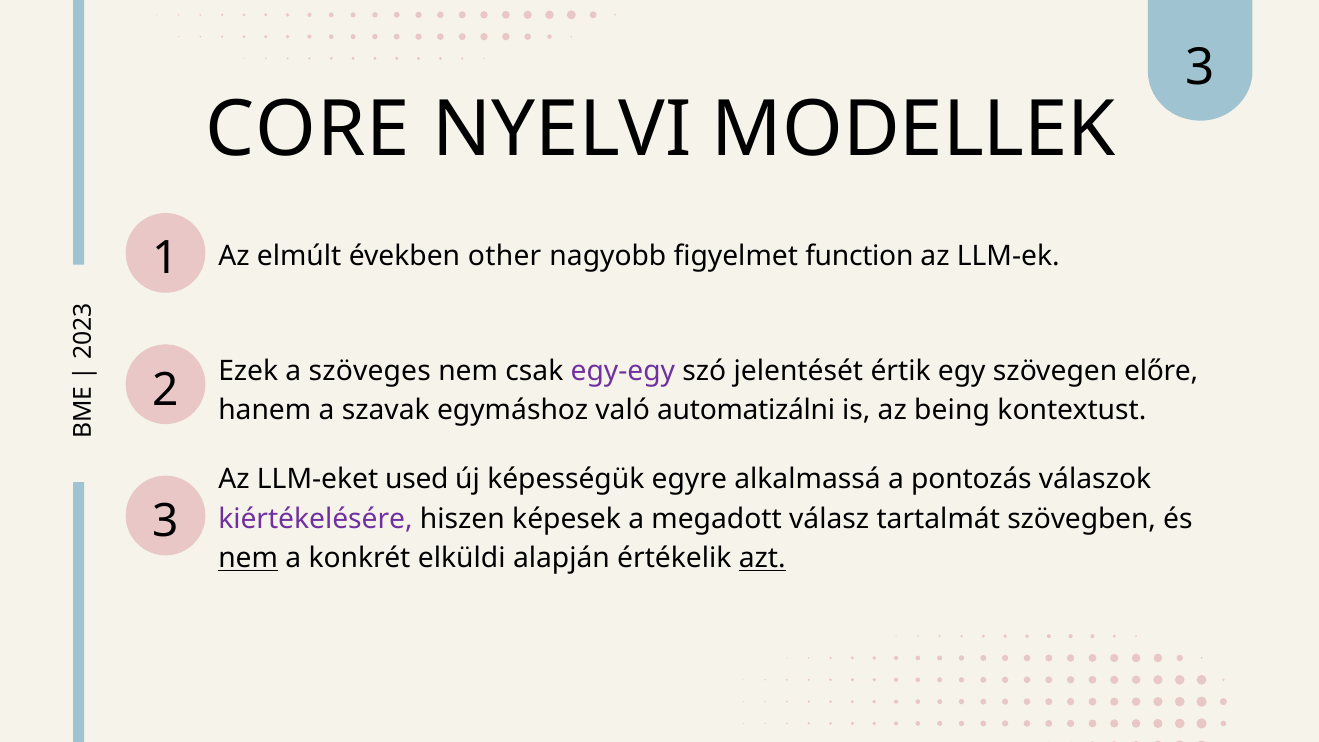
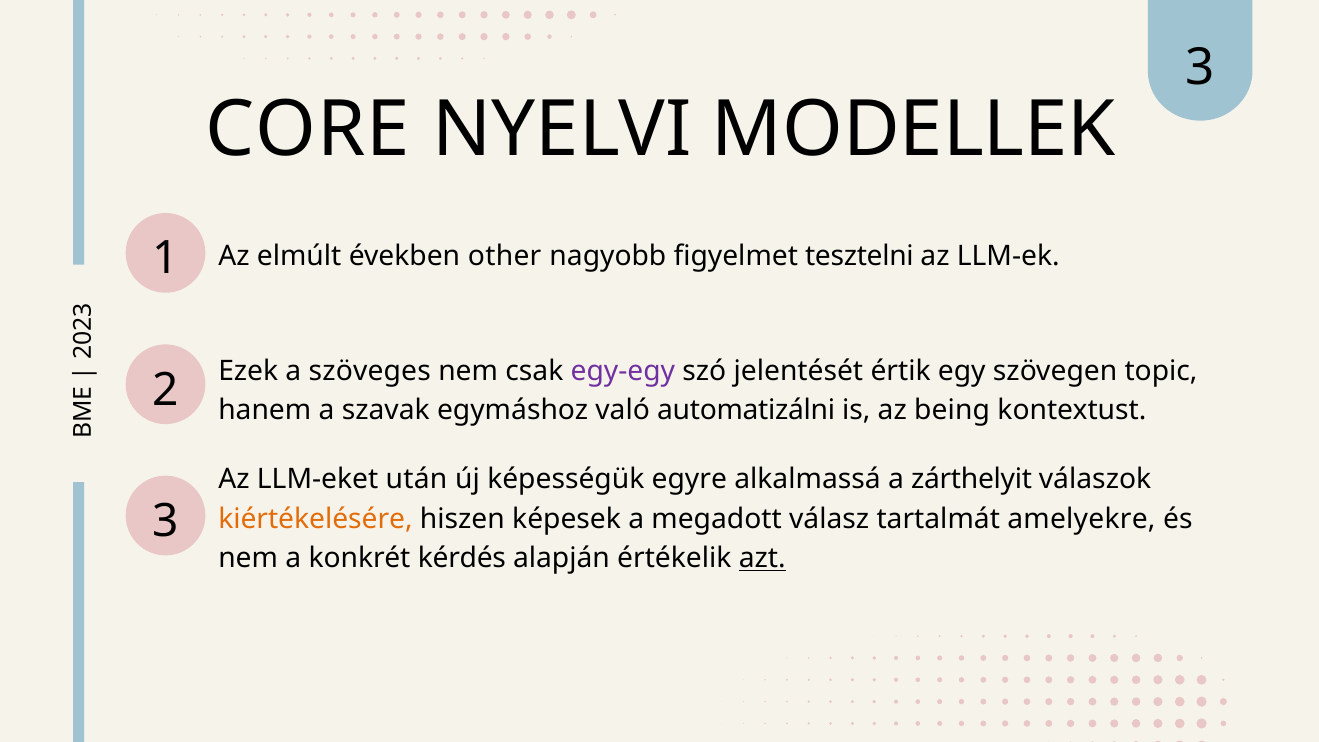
function: function -> tesztelni (859, 256)
előre: előre -> topic (1161, 371)
used: used -> után (417, 479)
pontozás: pontozás -> zárthelyit (972, 479)
kiértékelésére colour: purple -> orange (315, 519)
szövegben: szövegben -> amelyekre (1081, 519)
nem underline: present -> none (248, 558)
elküldi: elküldi -> kérdés (462, 558)
